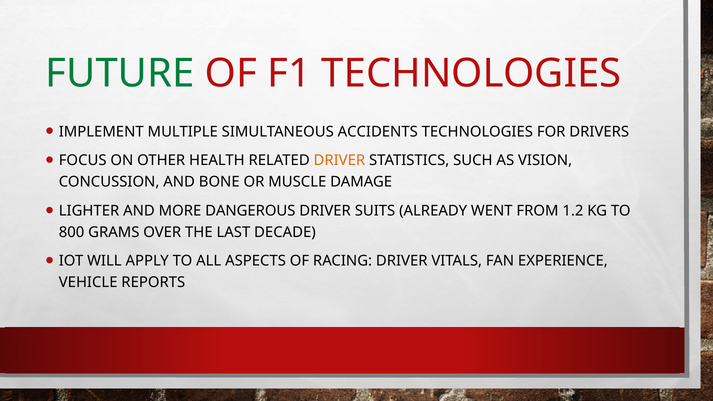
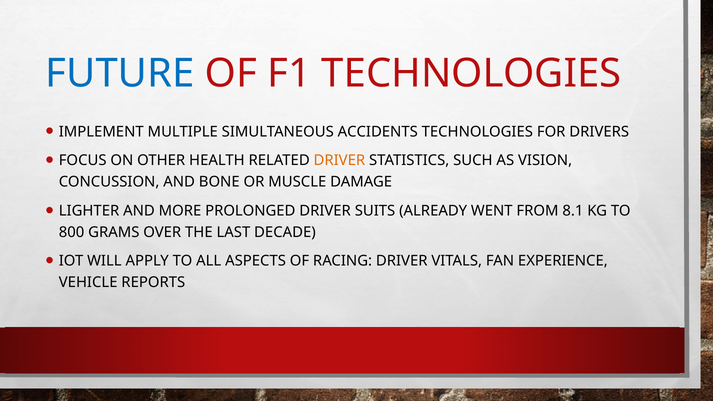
FUTURE colour: green -> blue (120, 74)
DANGEROUS: DANGEROUS -> PROLONGED (250, 211)
1.2: 1.2 -> 8.1 (573, 211)
